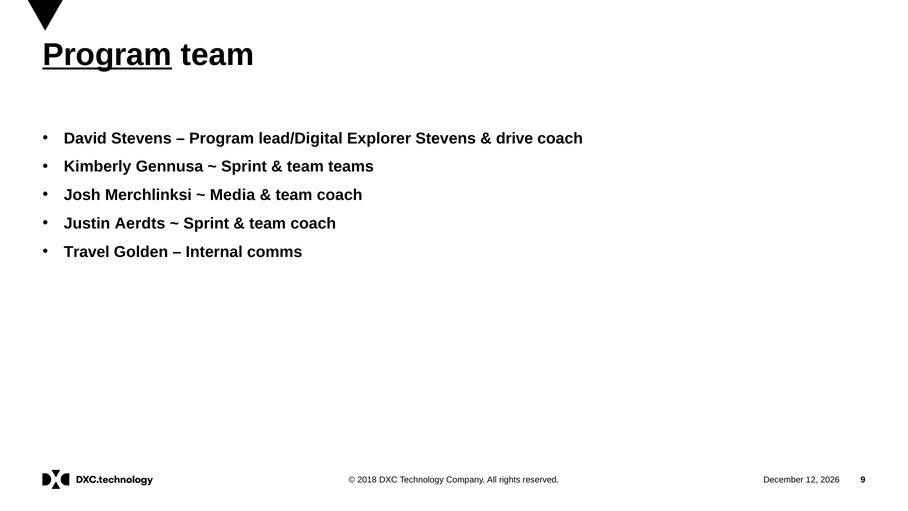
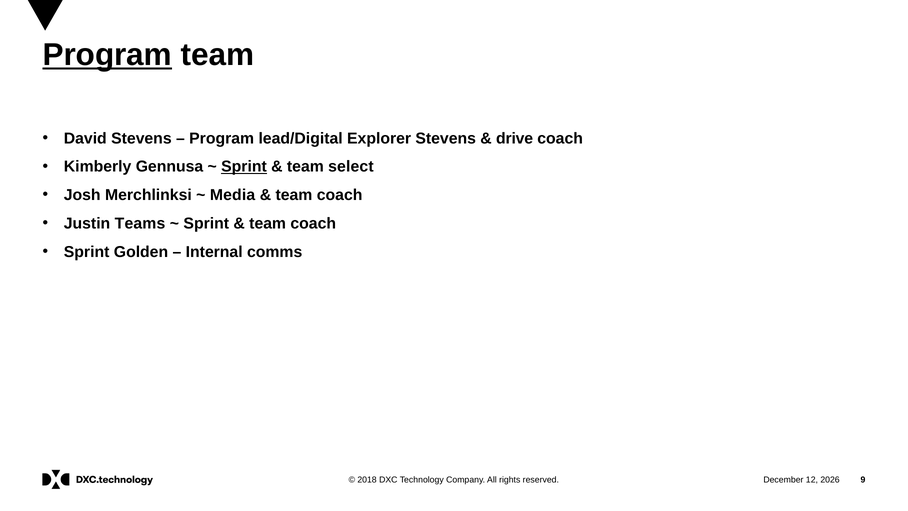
Sprint underline: none -> present (244, 167)
teams: teams -> select (351, 167)
Aerdts: Aerdts -> Teams (140, 223)
Travel: Travel -> Sprint (87, 252)
